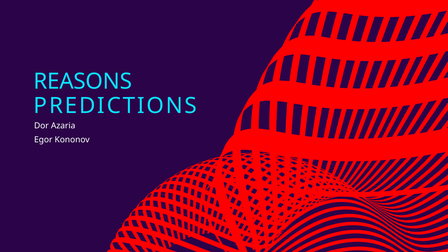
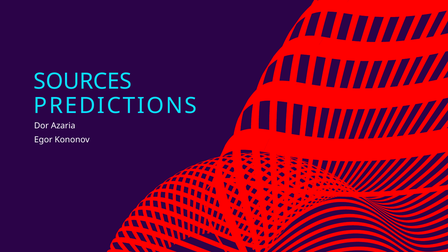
REASONS: REASONS -> SOURCES (83, 82)
